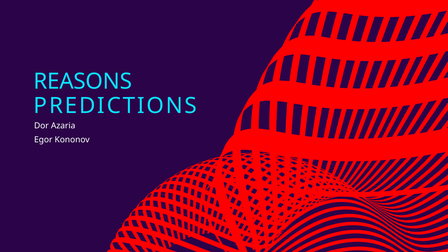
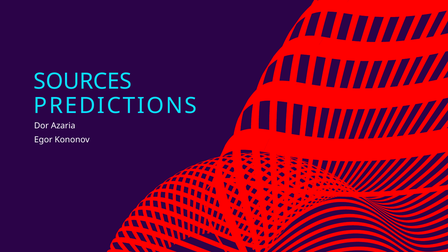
REASONS: REASONS -> SOURCES (83, 82)
